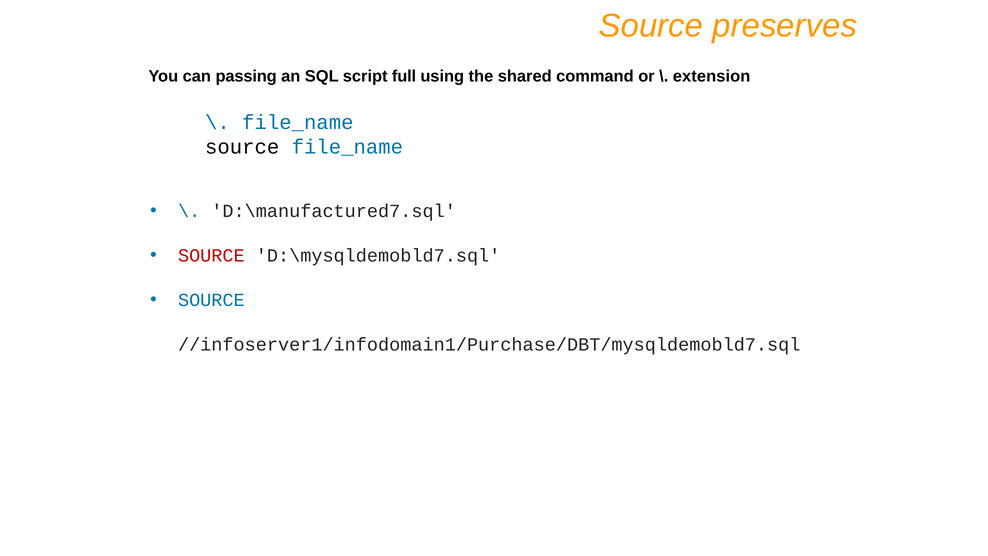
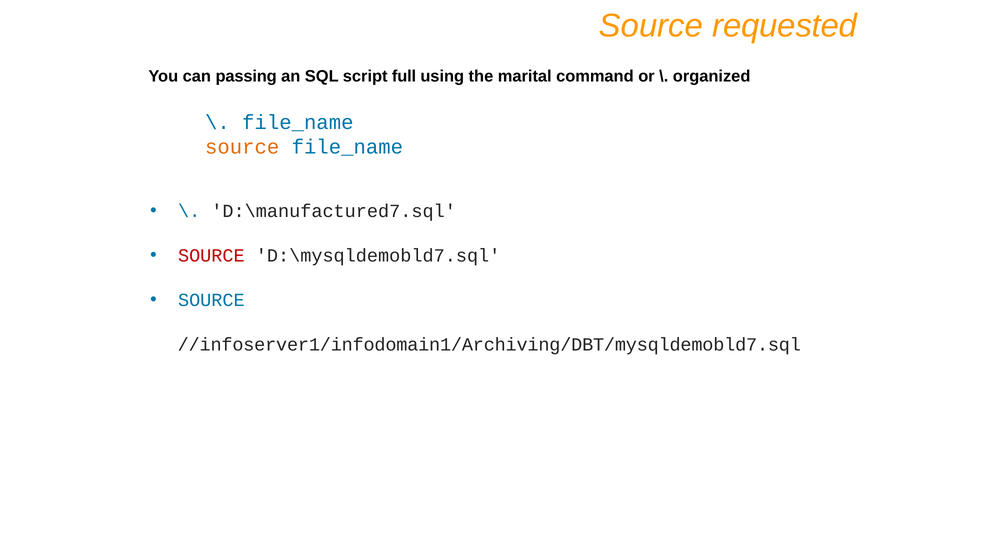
preserves: preserves -> requested (785, 26)
shared: shared -> marital (525, 76)
extension: extension -> organized (712, 76)
source colour: black -> orange (242, 147)
//infoserver1/infodomain1/Purchase/DBT/mysqldemobld7.sql: //infoserver1/infodomain1/Purchase/DBT/mysqldemobld7.sql -> //infoserver1/infodomain1/Archiving/DBT/mysqldemobld7.sql (489, 344)
